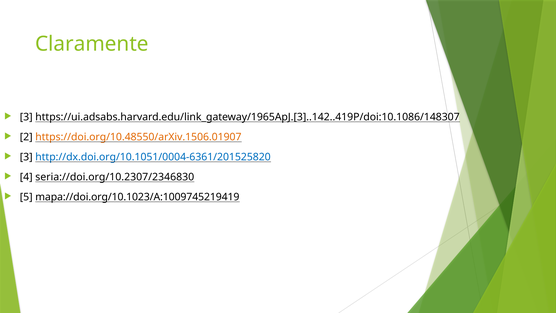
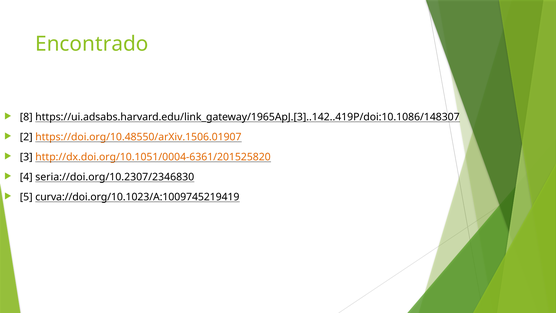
Claramente: Claramente -> Encontrado (92, 44)
3: 3 -> 8 (26, 117)
http://dx.doi.org/10.1051/0004-6361/201525820 colour: blue -> orange (153, 157)
mapa://doi.org/10.1023/A:1009745219419: mapa://doi.org/10.1023/A:1009745219419 -> curva://doi.org/10.1023/A:1009745219419 (137, 197)
